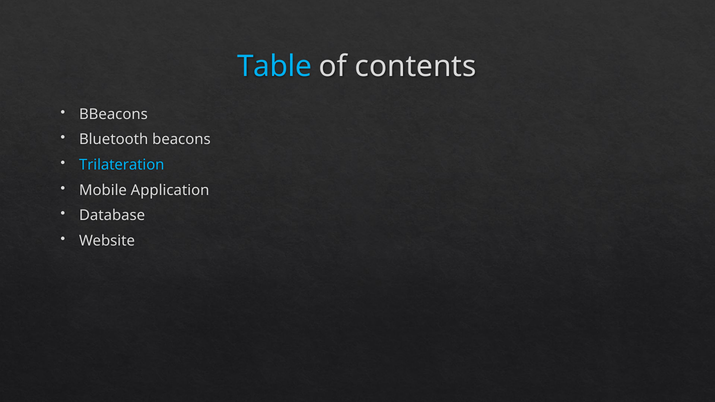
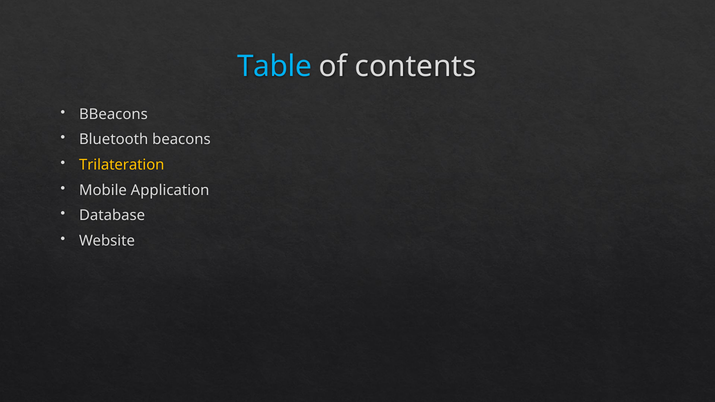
Trilateration colour: light blue -> yellow (122, 165)
